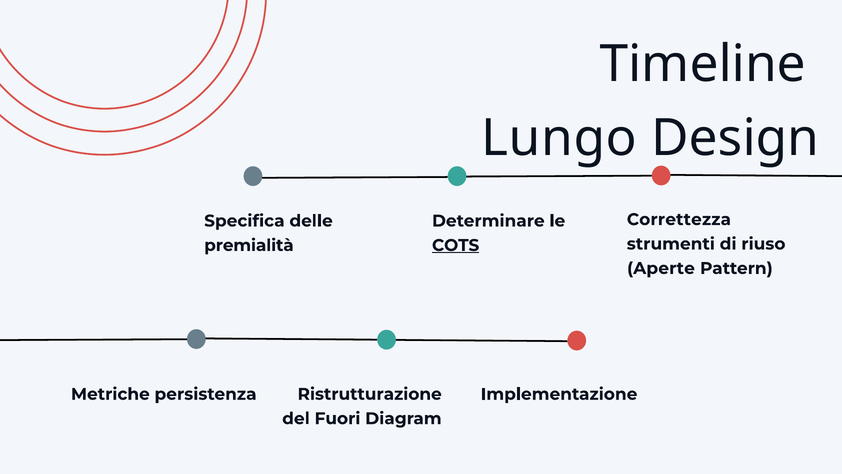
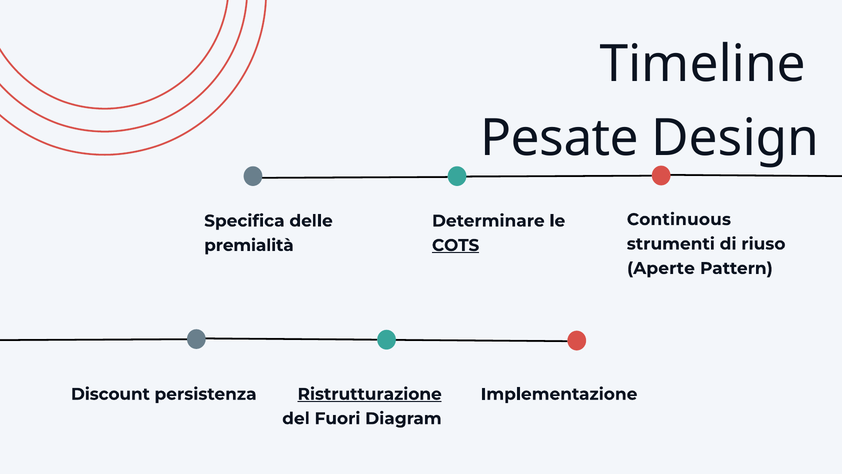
Lungo: Lungo -> Pesate (560, 138)
Correttezza: Correttezza -> Continuous (679, 219)
Metriche: Metriche -> Discount (110, 394)
Ristrutturazione underline: none -> present (370, 394)
